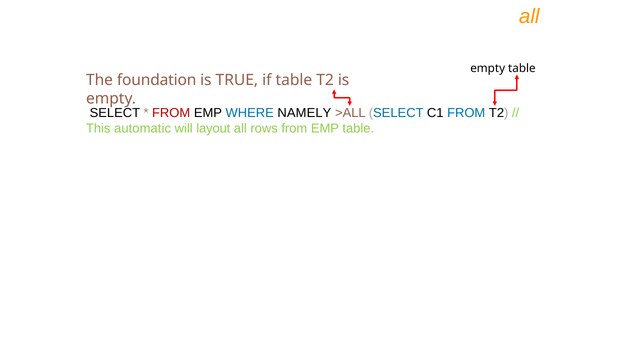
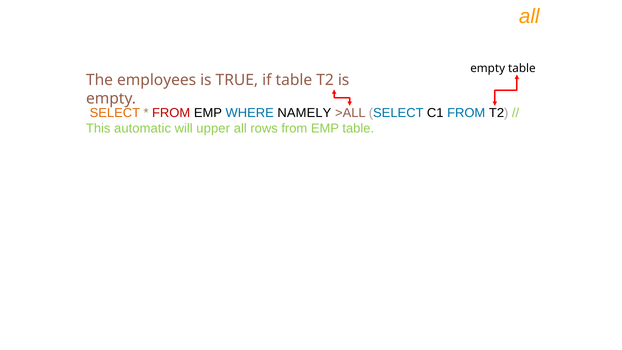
foundation: foundation -> employees (157, 80)
SELECT colour: black -> orange (115, 113)
layout: layout -> upper (213, 128)
